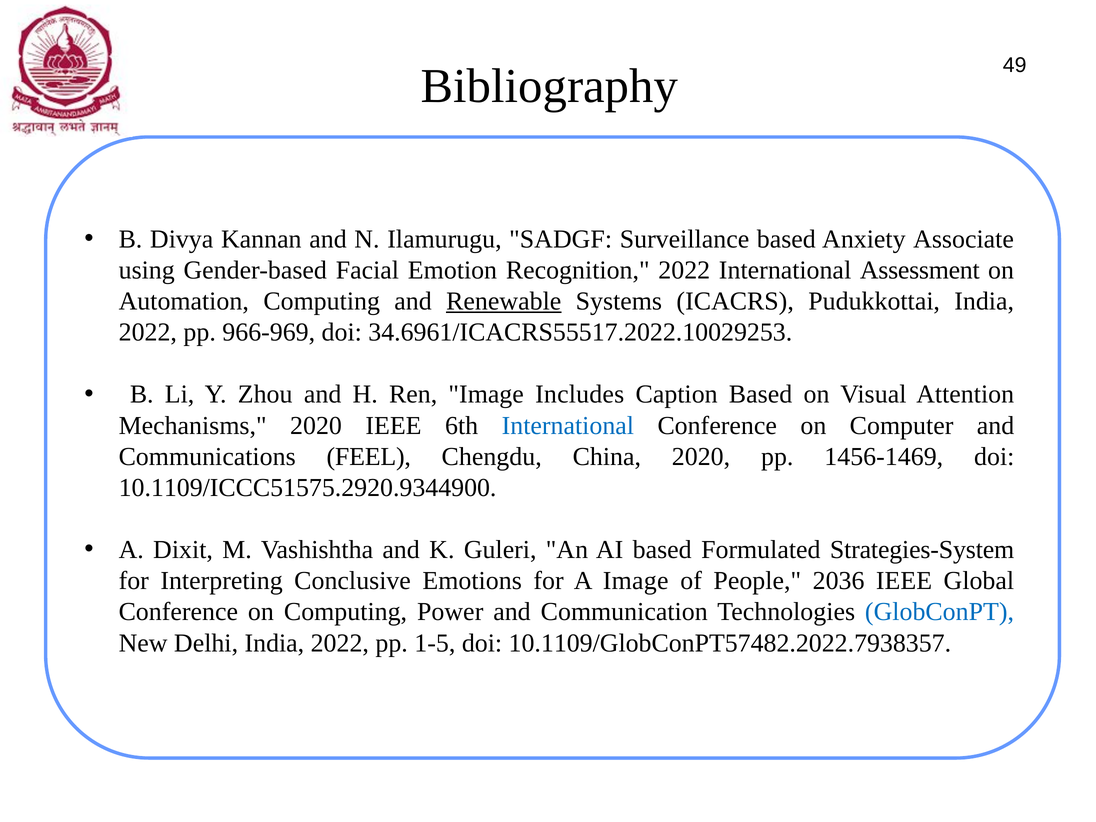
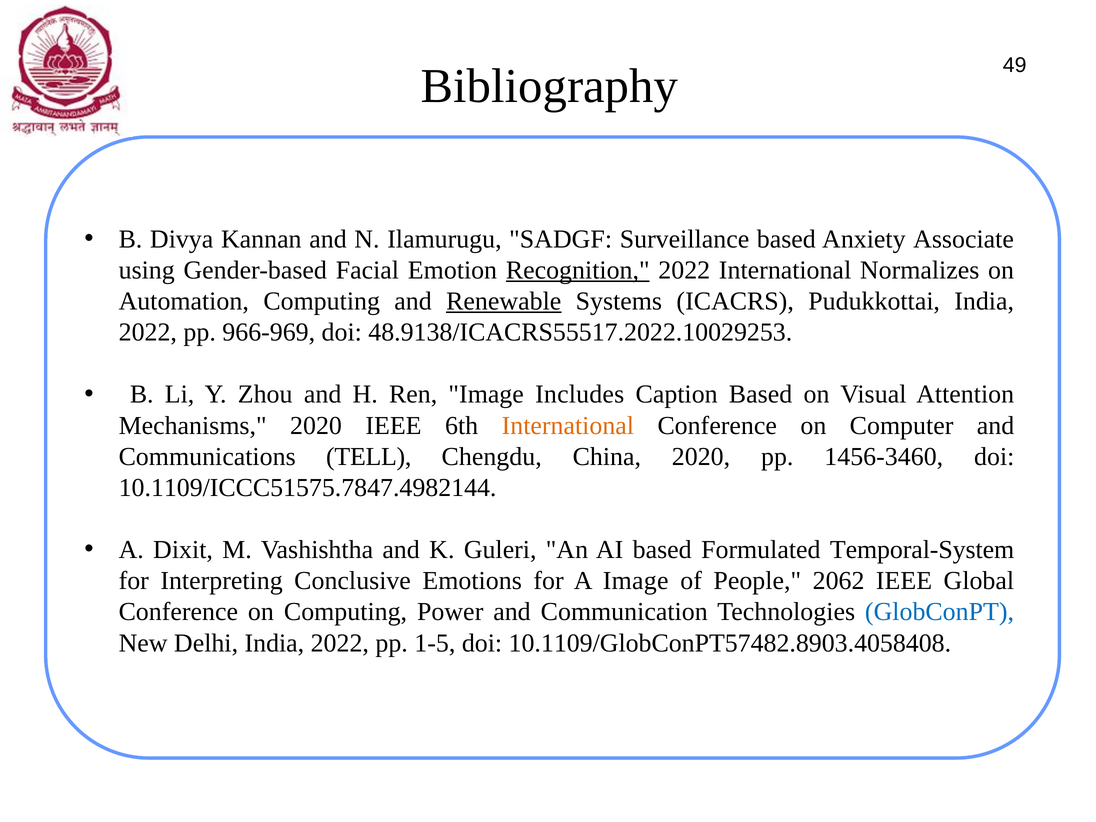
Recognition underline: none -> present (578, 270)
Assessment: Assessment -> Normalizes (920, 270)
34.6961/ICACRS55517.2022.10029253: 34.6961/ICACRS55517.2022.10029253 -> 48.9138/ICACRS55517.2022.10029253 (580, 332)
International colour: blue -> orange (568, 425)
FEEL: FEEL -> TELL (369, 457)
1456-1469: 1456-1469 -> 1456-3460 (884, 457)
10.1109/ICCC51575.2920.9344900: 10.1109/ICCC51575.2920.9344900 -> 10.1109/ICCC51575.7847.4982144 (308, 488)
Strategies-System: Strategies-System -> Temporal-System (922, 550)
2036: 2036 -> 2062 (839, 581)
10.1109/GlobConPT57482.2022.7938357: 10.1109/GlobConPT57482.2022.7938357 -> 10.1109/GlobConPT57482.8903.4058408 (730, 643)
